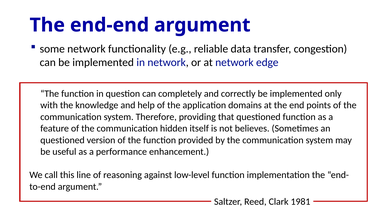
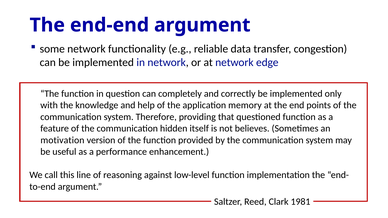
domains: domains -> memory (245, 105)
questioned: questioned -> motivation (62, 140)
